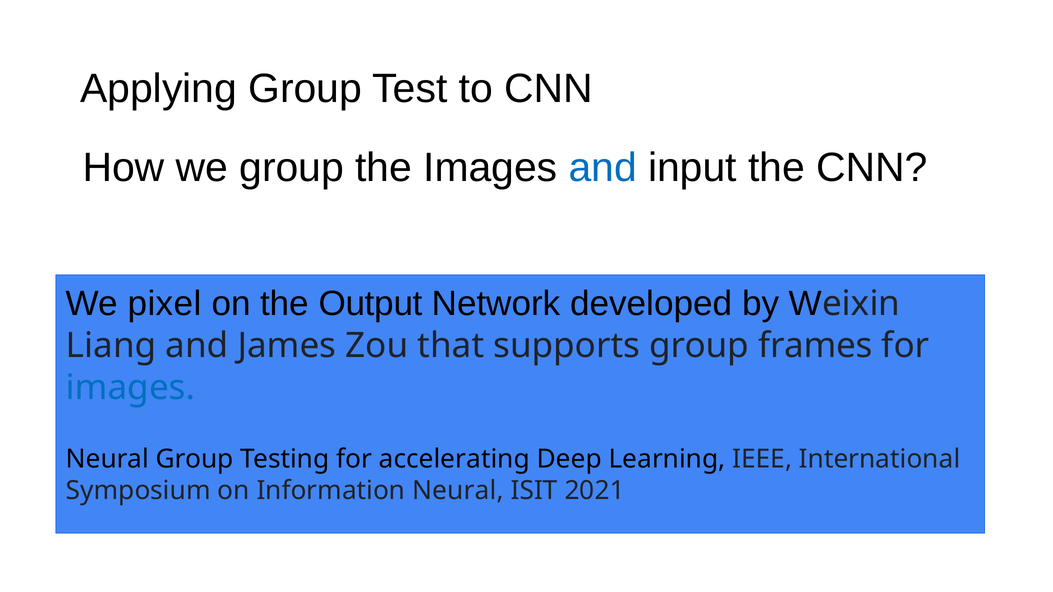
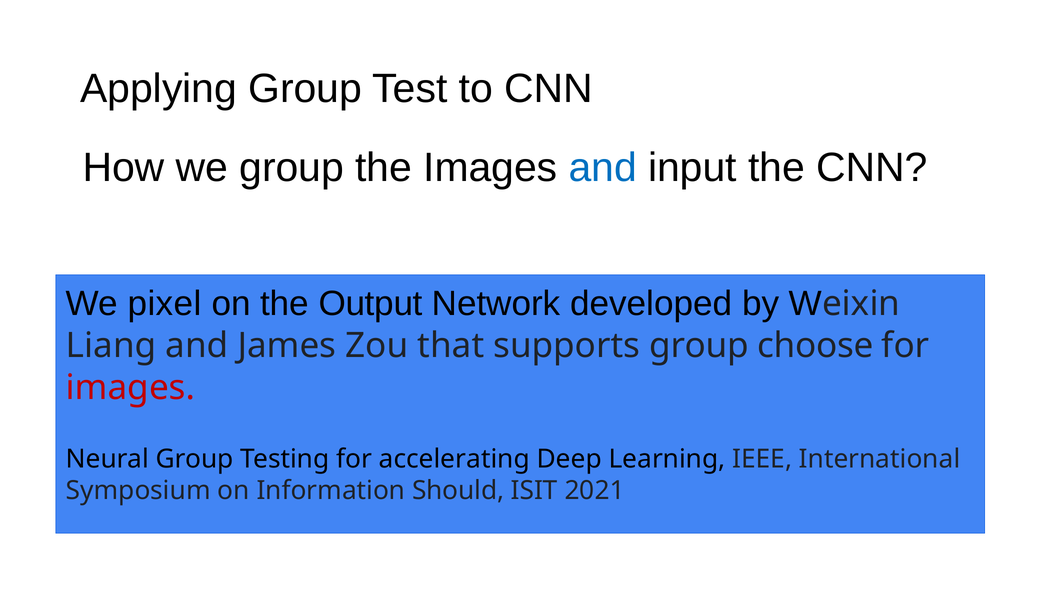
frames: frames -> choose (815, 346)
images colour: blue -> red (131, 388)
Information Neural: Neural -> Should (458, 491)
